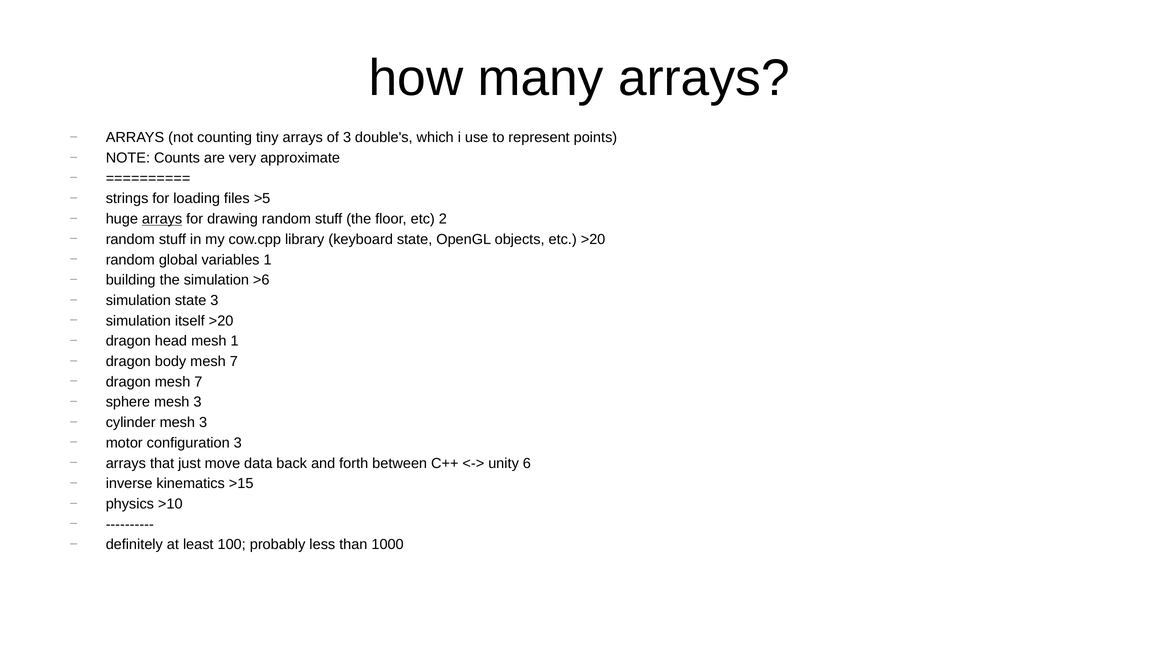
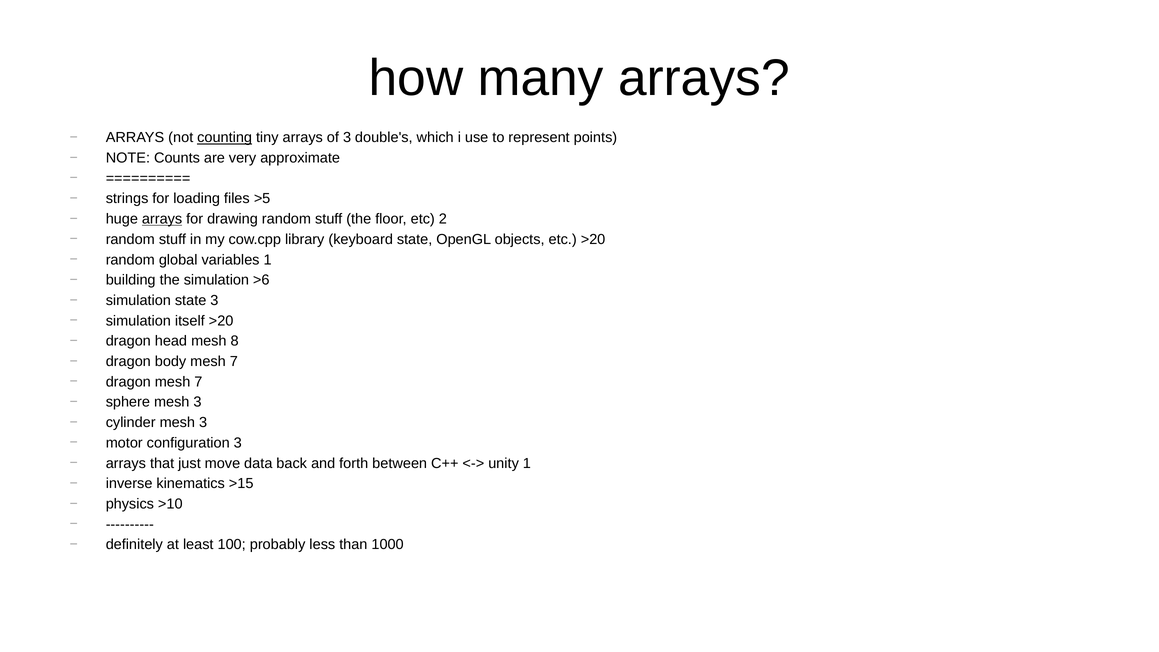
counting underline: none -> present (225, 138)
mesh 1: 1 -> 8 (235, 341)
unity 6: 6 -> 1 (527, 463)
